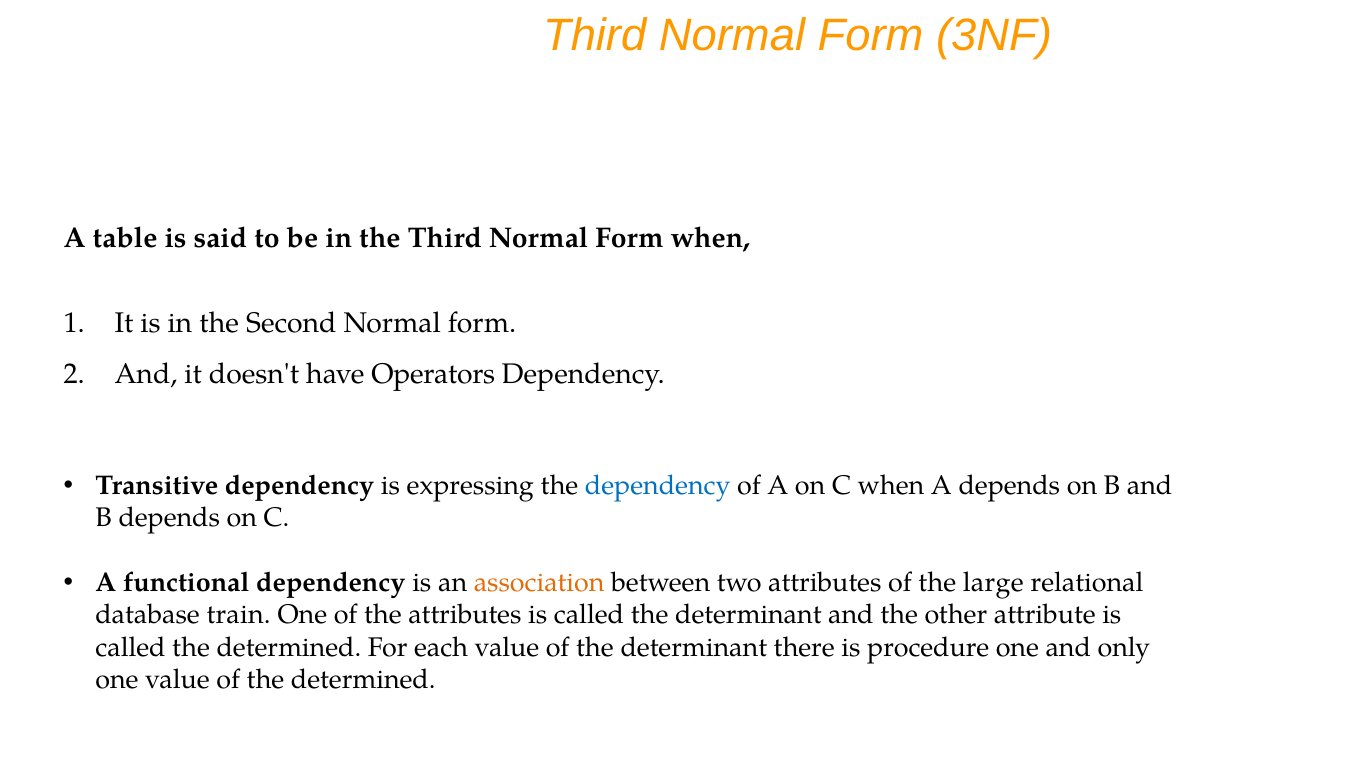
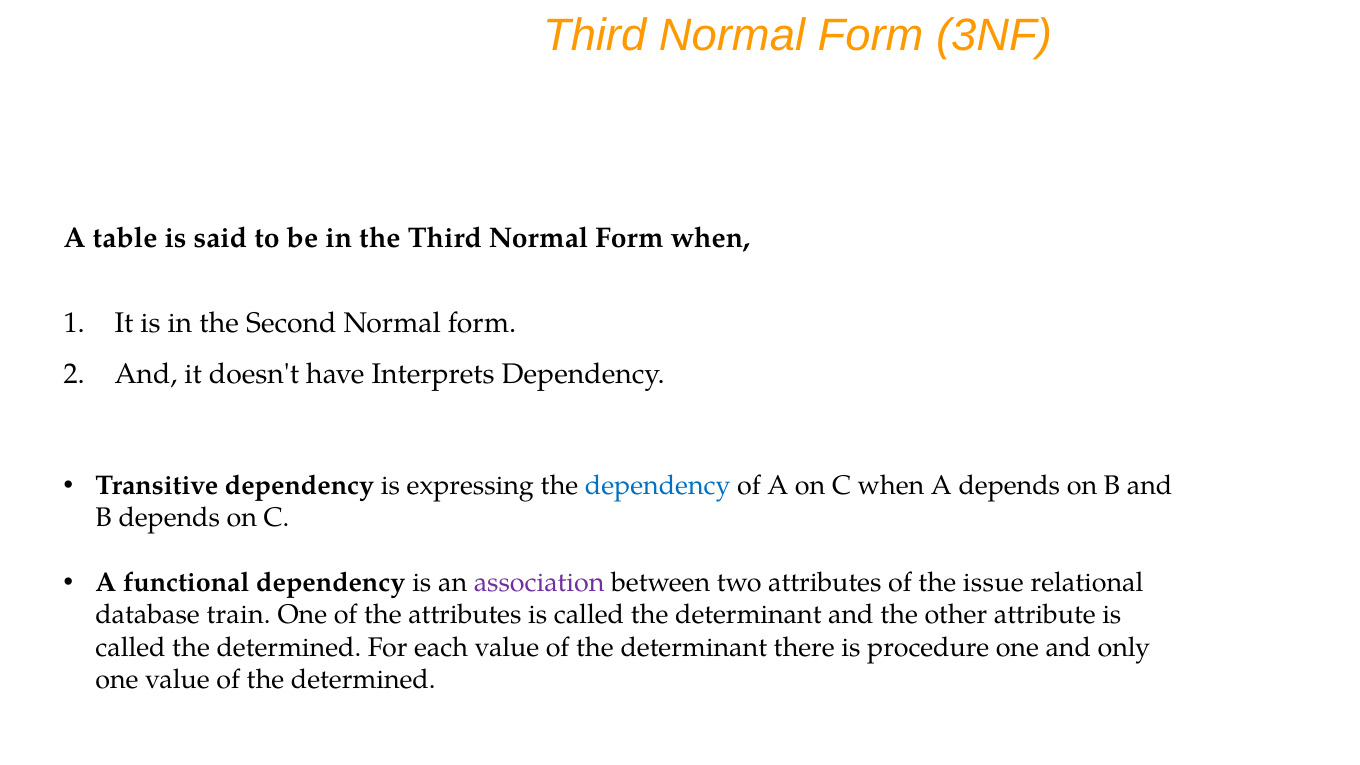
Operators: Operators -> Interprets (433, 374)
association colour: orange -> purple (539, 583)
large: large -> issue (993, 583)
